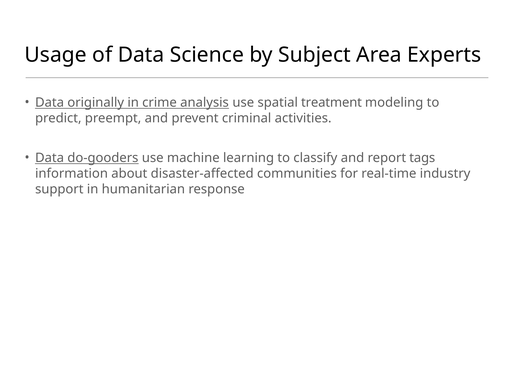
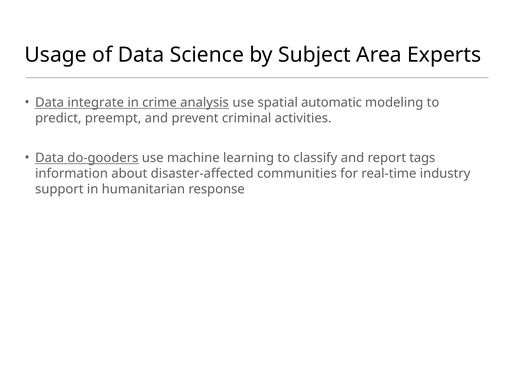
originally: originally -> integrate (96, 103)
treatment: treatment -> automatic (332, 103)
